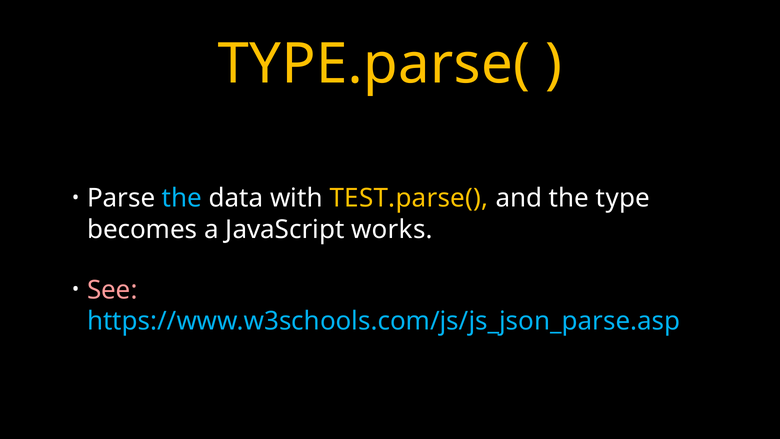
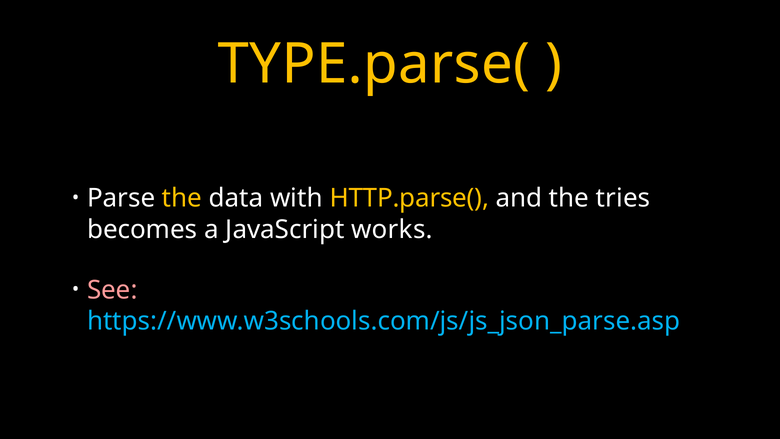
the colour: light blue -> yellow (182, 198)
TEST.parse(: TEST.parse( -> HTTP.parse( (409, 198)
type: type -> tries (623, 198)
